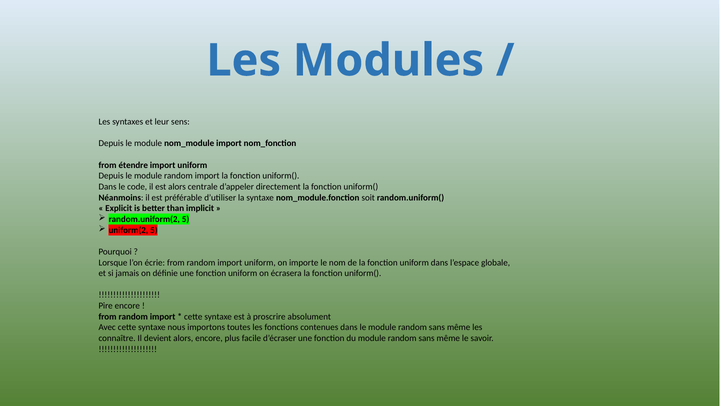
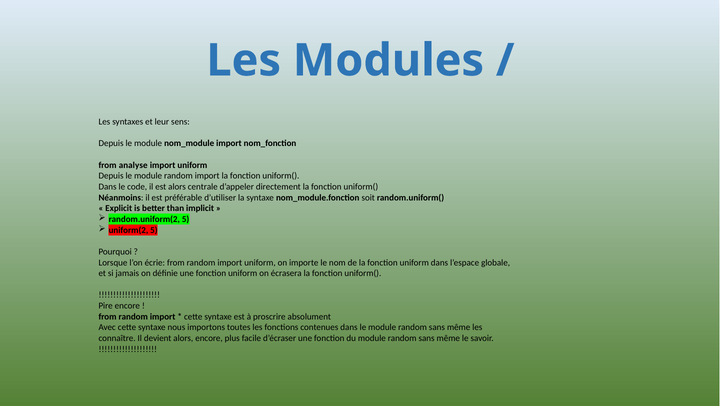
étendre: étendre -> analyse (133, 165)
